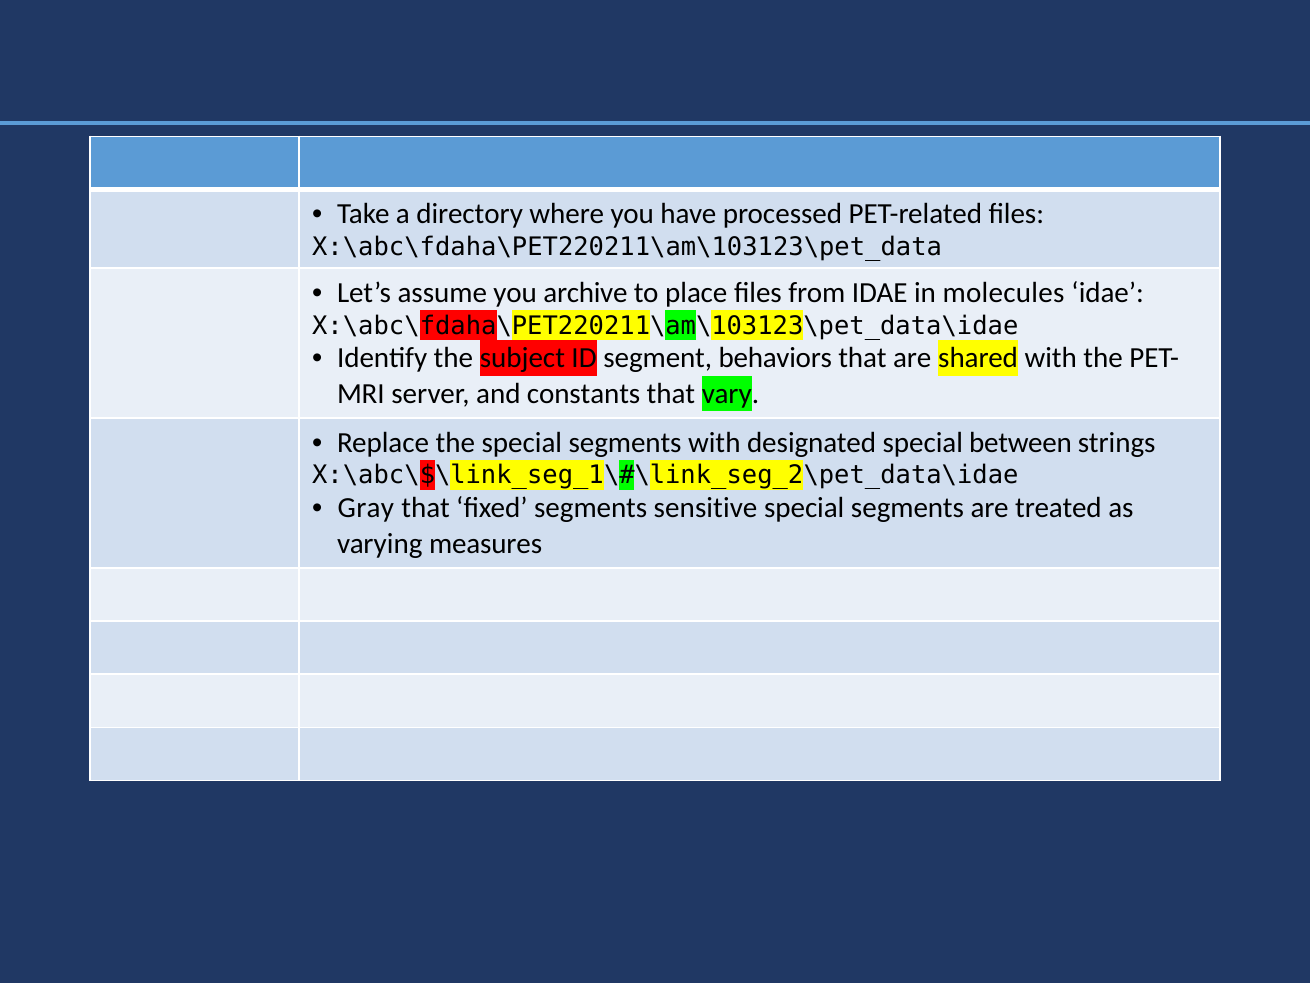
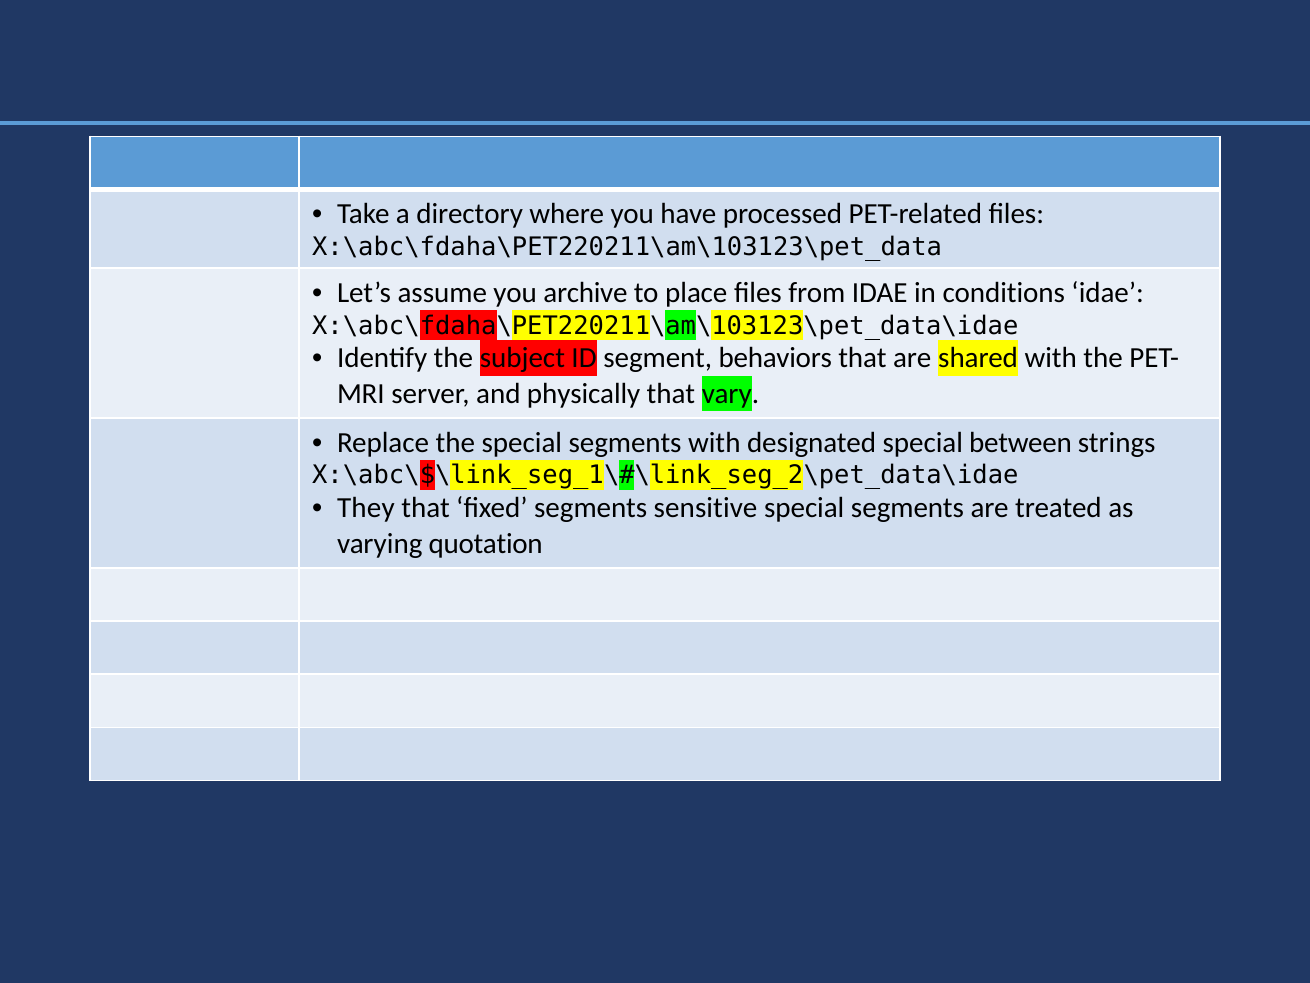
molecules: molecules -> conditions (1004, 293)
constants: constants -> physically (584, 394)
Gray: Gray -> They (366, 508)
measures: measures -> quotation (486, 544)
